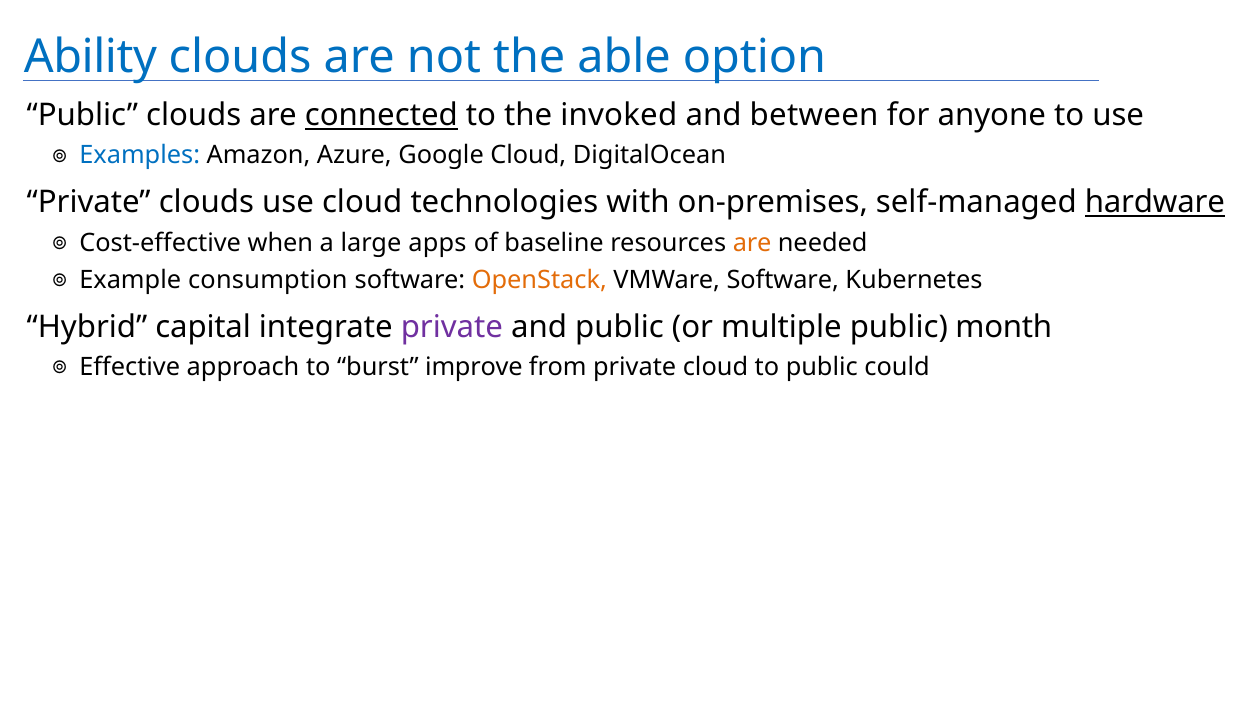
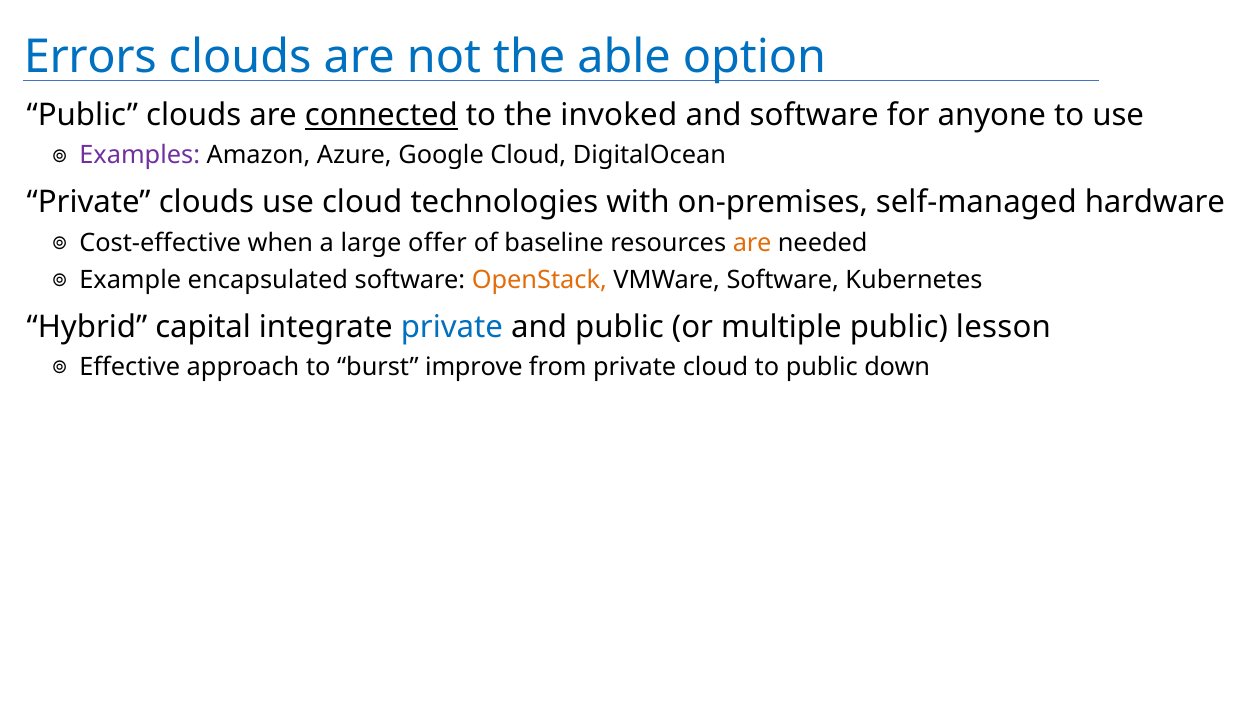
Ability: Ability -> Errors (90, 57)
and between: between -> software (814, 115)
Examples colour: blue -> purple (140, 155)
hardware underline: present -> none (1155, 203)
apps: apps -> offer (437, 243)
consumption: consumption -> encapsulated (268, 280)
private colour: purple -> blue (452, 327)
month: month -> lesson (1003, 327)
could: could -> down (897, 367)
